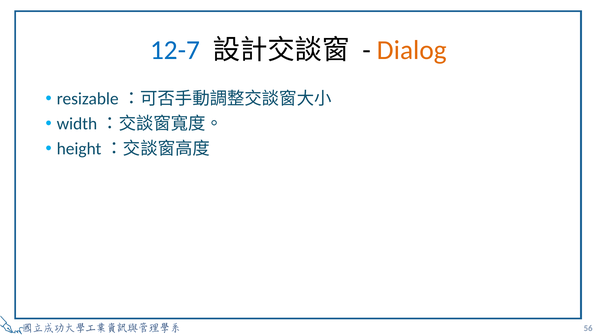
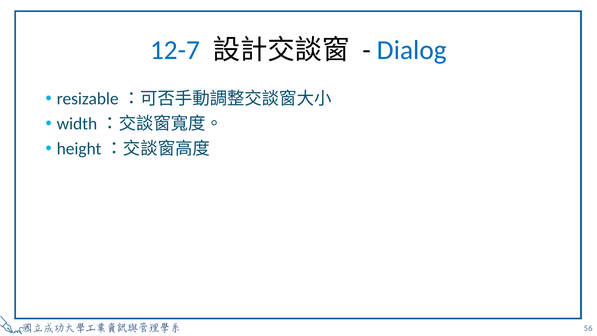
Dialog colour: orange -> blue (412, 50)
